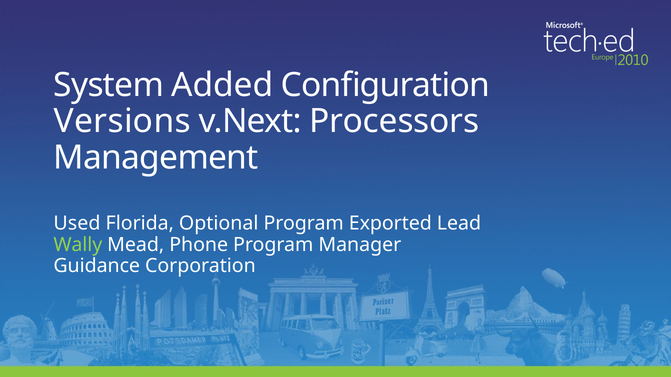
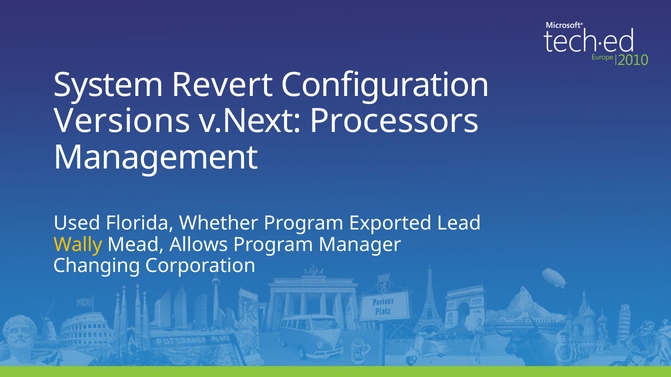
Added: Added -> Revert (222, 85)
Optional: Optional -> Whether (219, 224)
Wally colour: light green -> yellow (78, 245)
Phone: Phone -> Allows (199, 245)
Guidance: Guidance -> Changing (97, 266)
